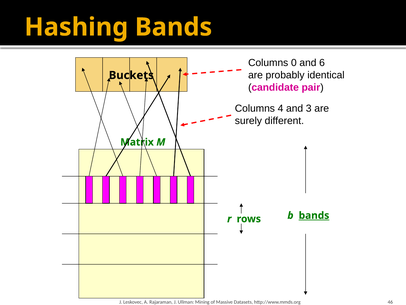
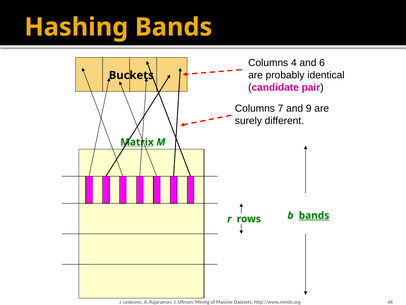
0: 0 -> 4 (294, 63)
4: 4 -> 7 (281, 108)
3: 3 -> 9 (309, 108)
Matrix underline: none -> present (137, 142)
